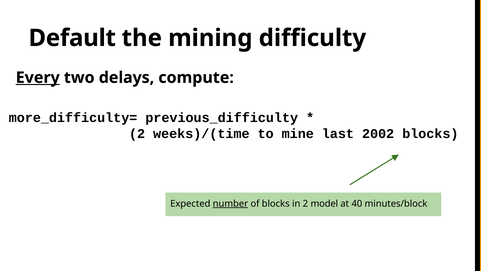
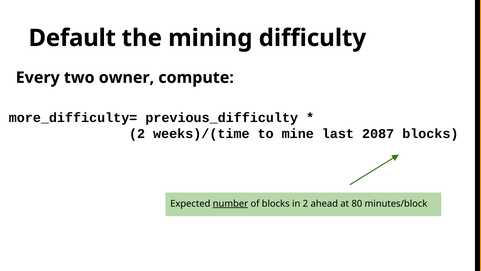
Every underline: present -> none (38, 77)
delays: delays -> owner (126, 77)
2002: 2002 -> 2087 (378, 133)
model: model -> ahead (324, 203)
40: 40 -> 80 (357, 203)
